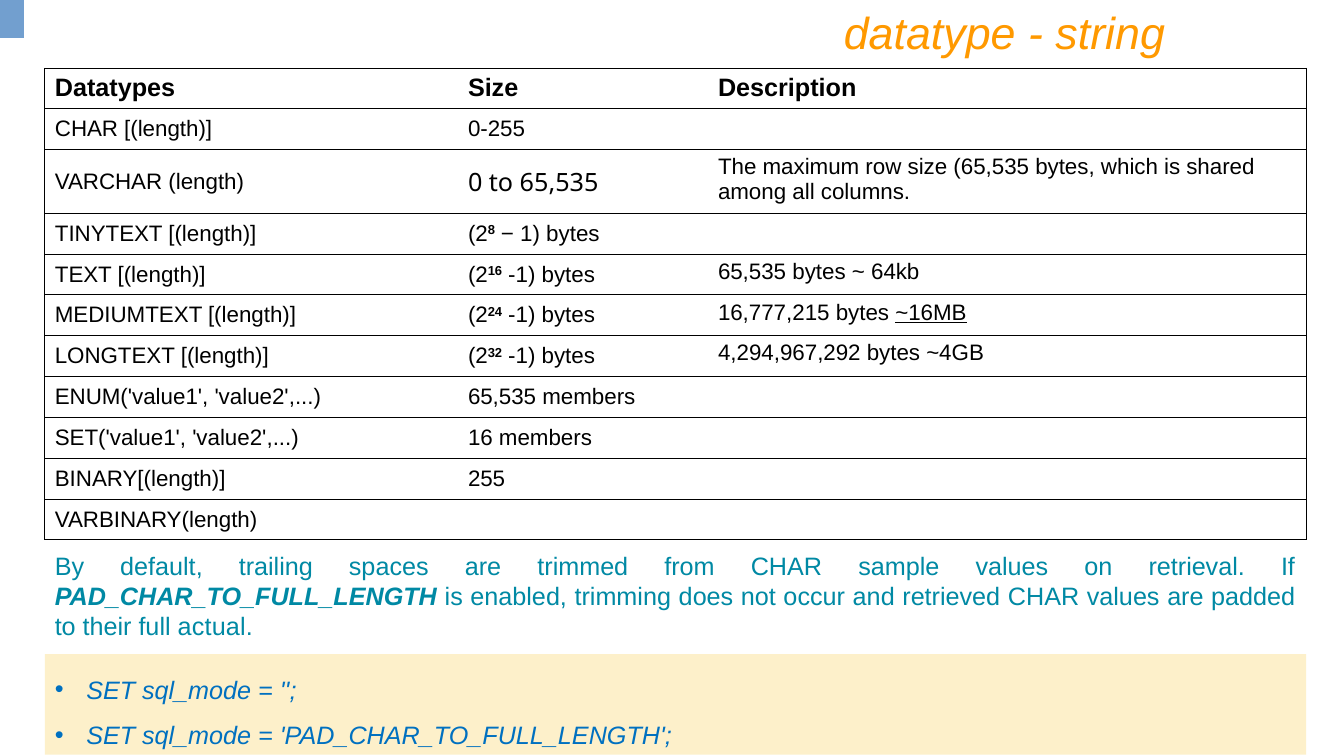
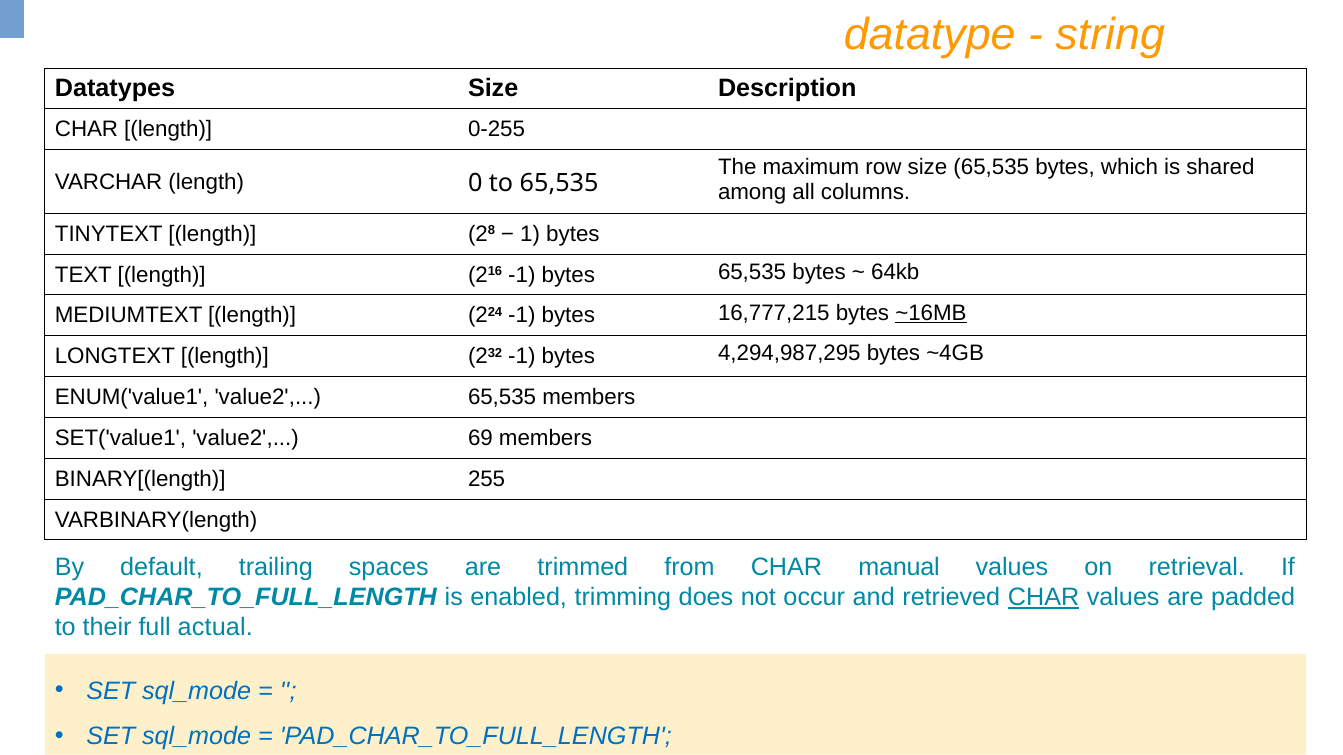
4,294,967,292: 4,294,967,292 -> 4,294,987,295 (789, 354)
16: 16 -> 69 (480, 438)
sample: sample -> manual (899, 567)
CHAR underline: none -> present (1044, 598)
